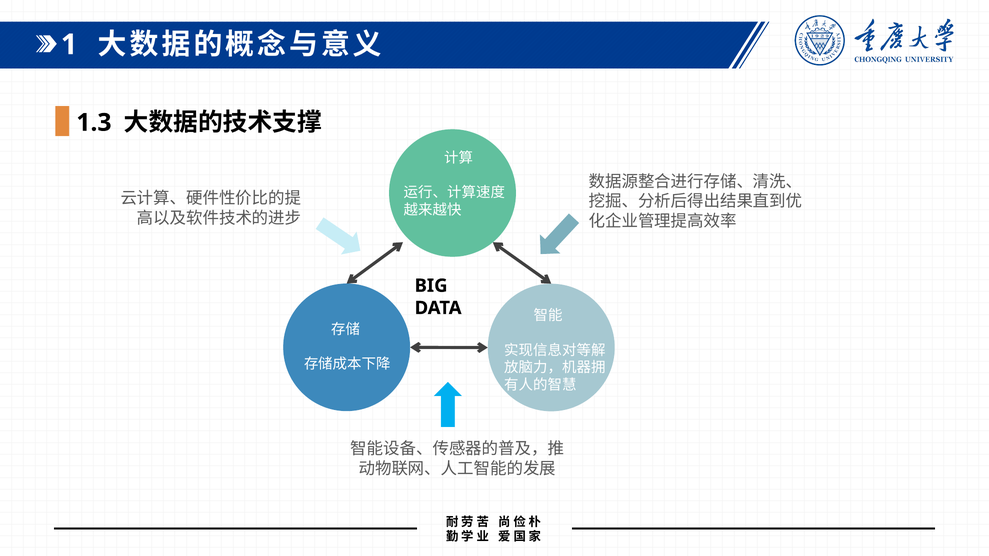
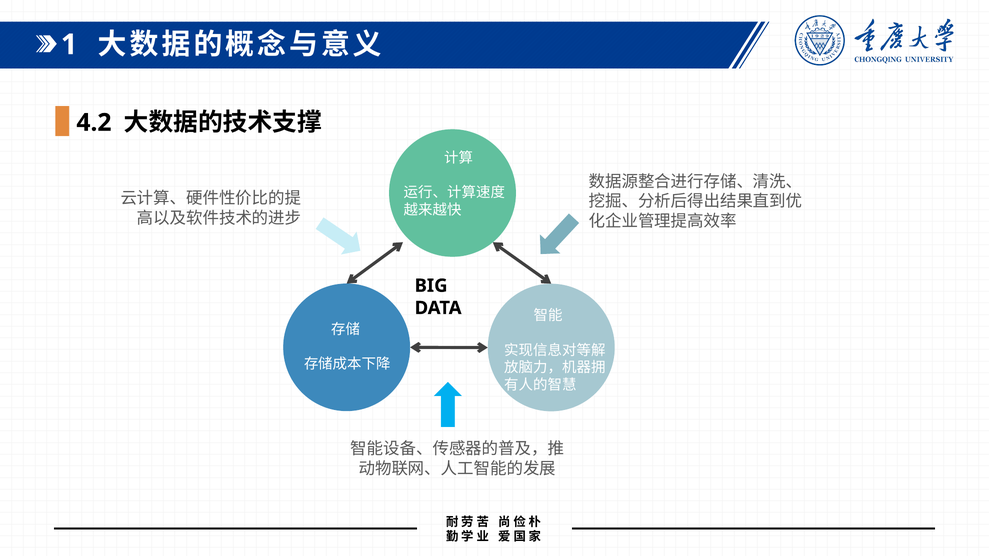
1.3: 1.3 -> 4.2 (94, 123)
